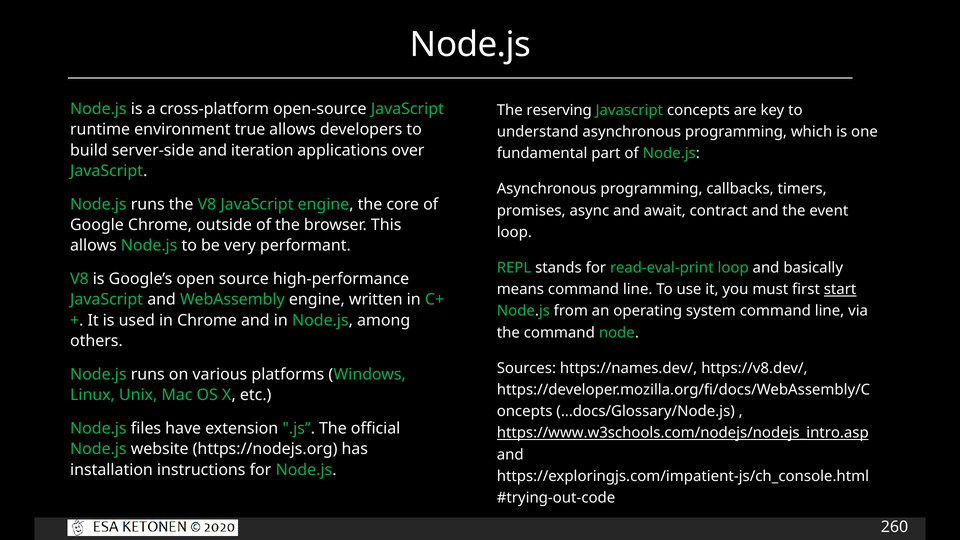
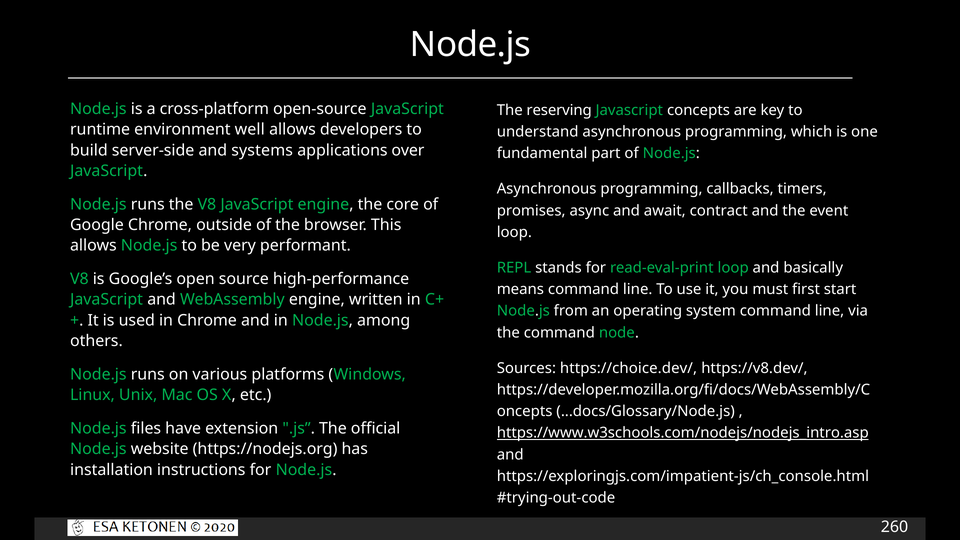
true: true -> well (250, 130)
iteration: iteration -> systems (262, 150)
start underline: present -> none (840, 289)
https://names.dev/: https://names.dev/ -> https://choice.dev/ (628, 368)
